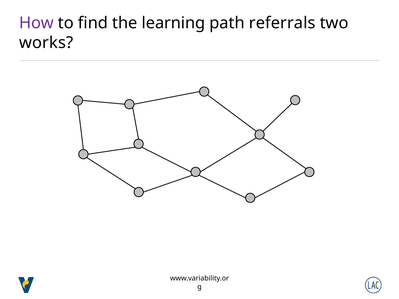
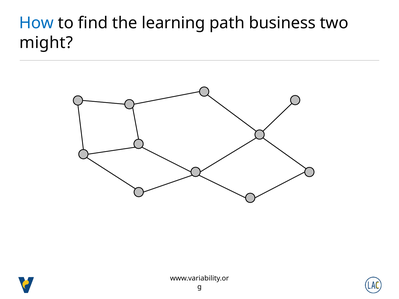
How colour: purple -> blue (36, 23)
referrals: referrals -> business (282, 23)
works: works -> might (46, 43)
